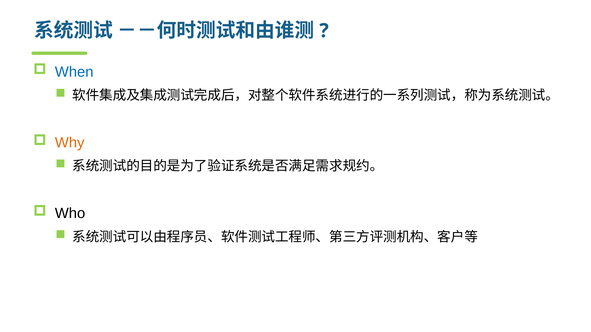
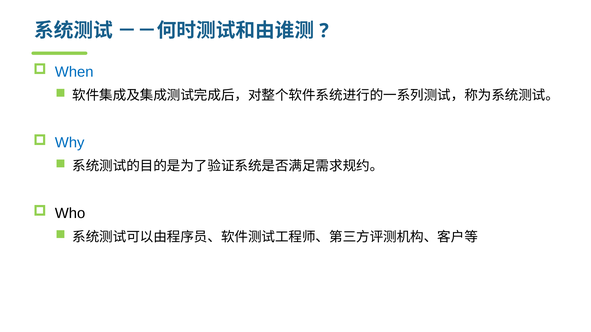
Why colour: orange -> blue (70, 143)
